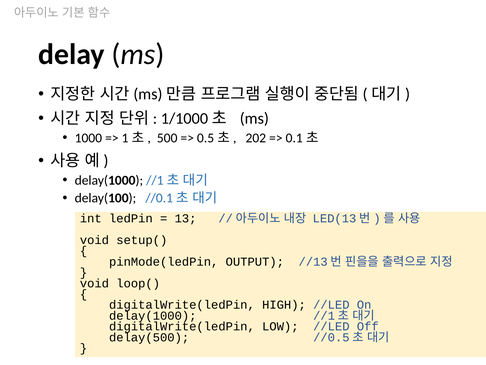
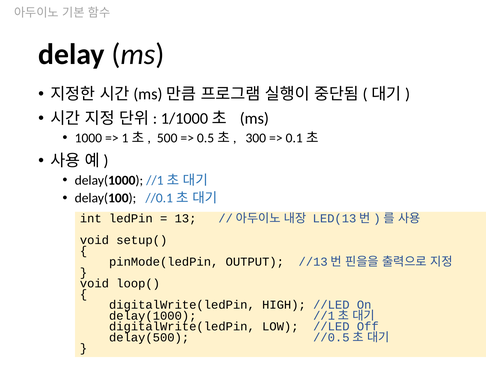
202: 202 -> 300 (256, 138)
